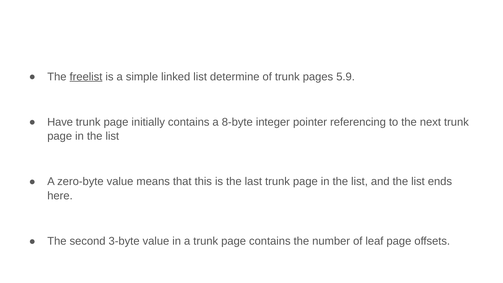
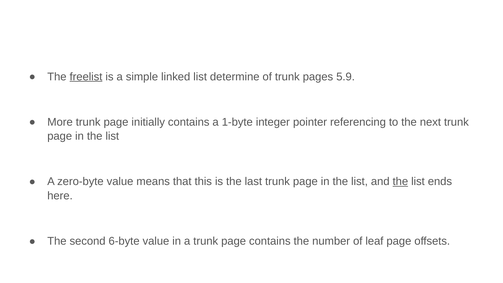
Have: Have -> More (60, 122)
8-byte: 8-byte -> 1-byte (237, 122)
the underline: none -> present (400, 182)
3-byte: 3-byte -> 6-byte (124, 241)
